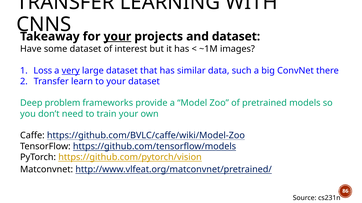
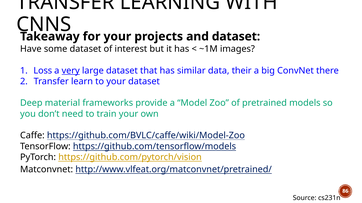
your underline: present -> none (117, 37)
such: such -> their (242, 71)
problem: problem -> material (62, 103)
